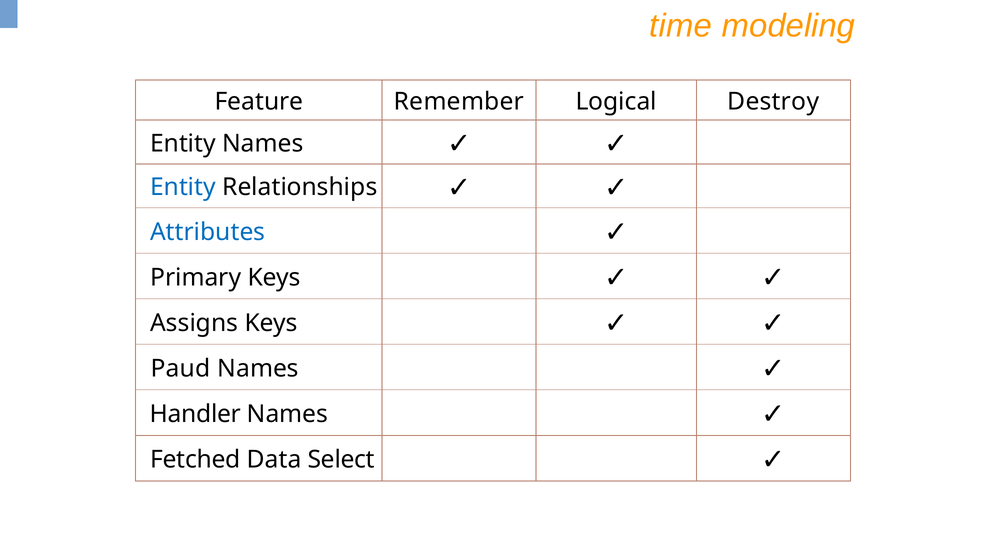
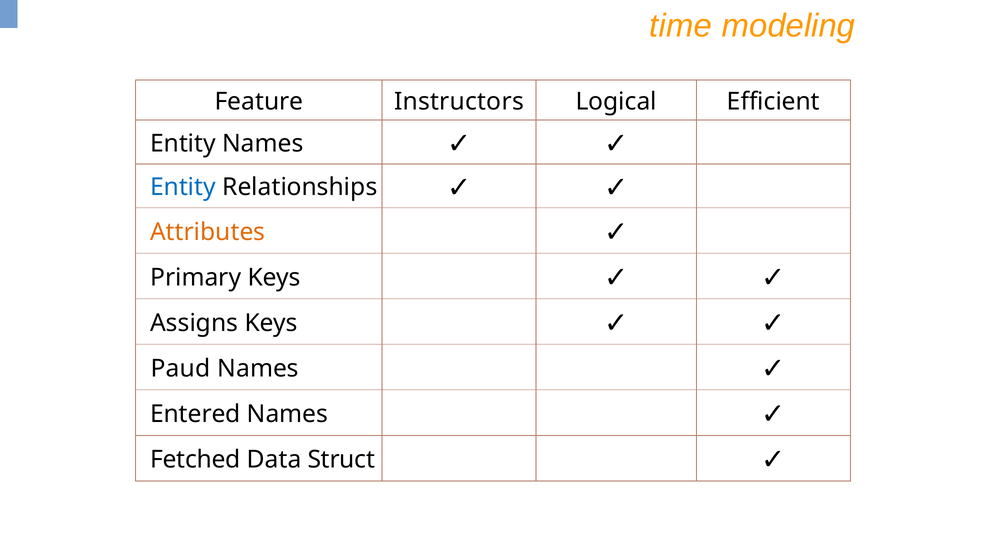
Remember: Remember -> Instructors (459, 101)
Destroy: Destroy -> Efficient (773, 101)
Attributes colour: blue -> orange (208, 232)
Handler: Handler -> Entered (195, 414)
Select: Select -> Struct (341, 459)
